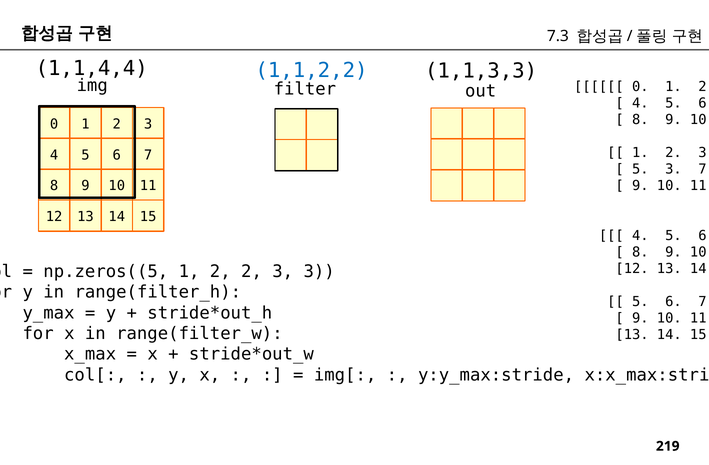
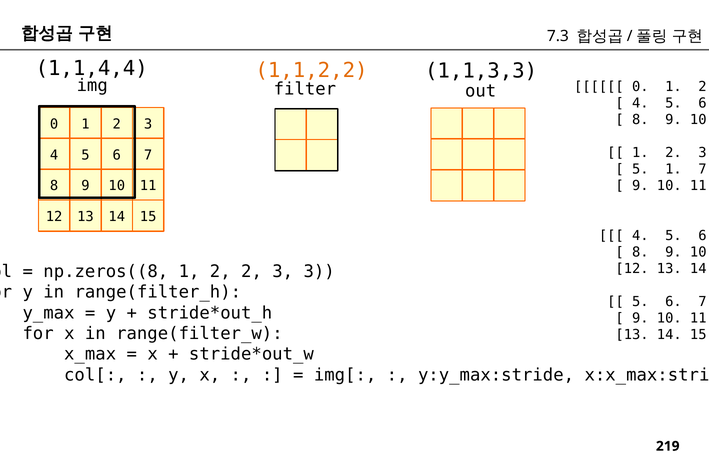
1,1,2,2 colour: blue -> orange (312, 70)
5 3: 3 -> 1 (673, 170)
np.zeros((5: np.zeros((5 -> np.zeros((8 (106, 272)
